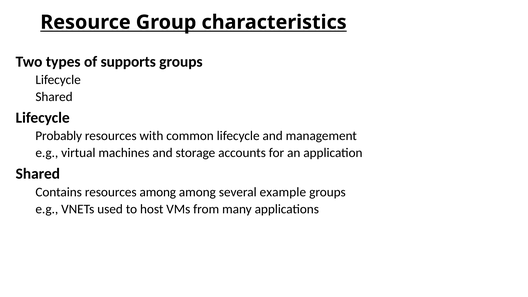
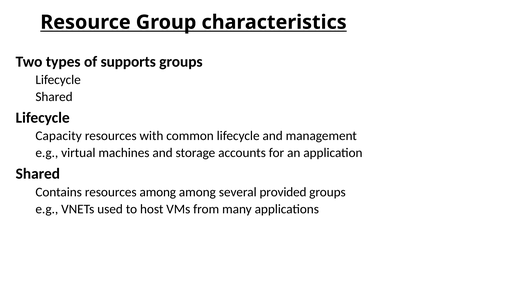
Probably: Probably -> Capacity (59, 136)
example: example -> provided (283, 192)
